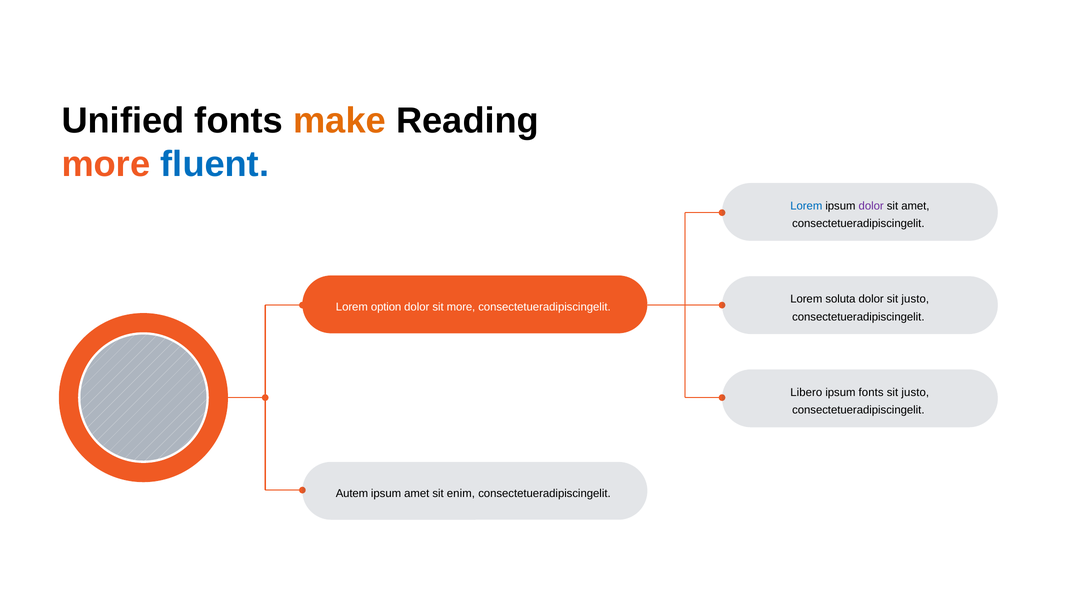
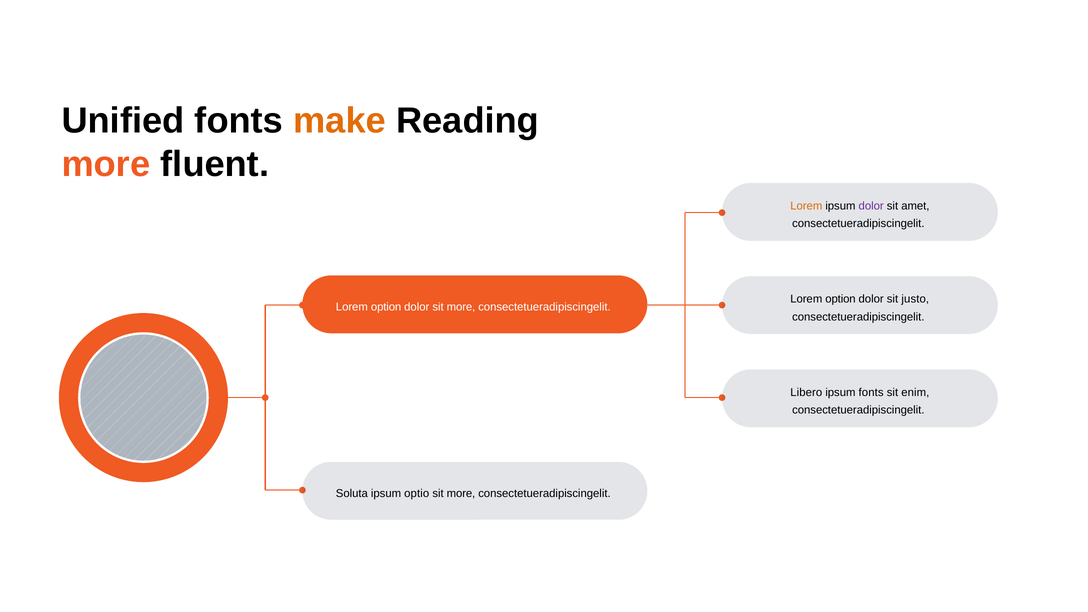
fluent colour: blue -> black (215, 164)
Lorem colour: blue -> orange (806, 206)
soluta: soluta -> option (841, 299)
justo: justo -> enim (915, 392)
Autem: Autem -> Soluta (352, 494)
ipsum amet: amet -> optio (417, 494)
enim: enim -> more (461, 494)
